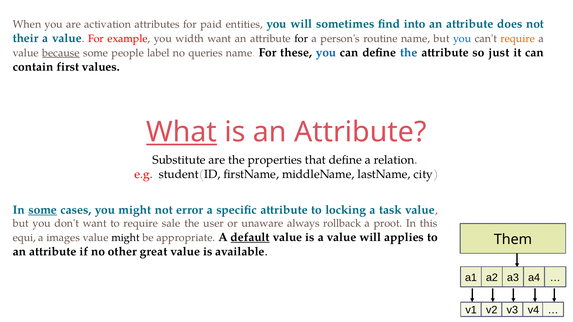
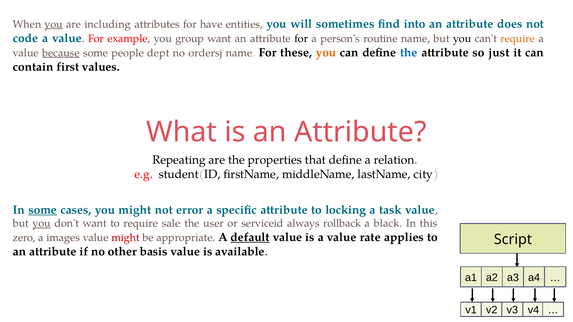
you underline: none -> present (54, 24)
activation: activation -> including (108, 24)
paid: paid -> have (211, 24)
their: their -> code (26, 38)
width: width -> group (190, 39)
you colour: blue -> black (462, 39)
label: label -> dept (158, 53)
queries: queries -> ordersj (205, 53)
you colour: blue -> orange (326, 52)
What underline: present -> none (182, 132)
Substitute: Substitute -> Repeating (179, 160)
you underline: none -> present (42, 224)
unaware: unaware -> serviceid (262, 224)
proot: proot -> black (388, 224)
equi: equi -> zero (24, 238)
might colour: black -> red (126, 238)
value will: will -> rate (370, 237)
Them: Them -> Script (513, 240)
great: great -> basis (154, 252)
